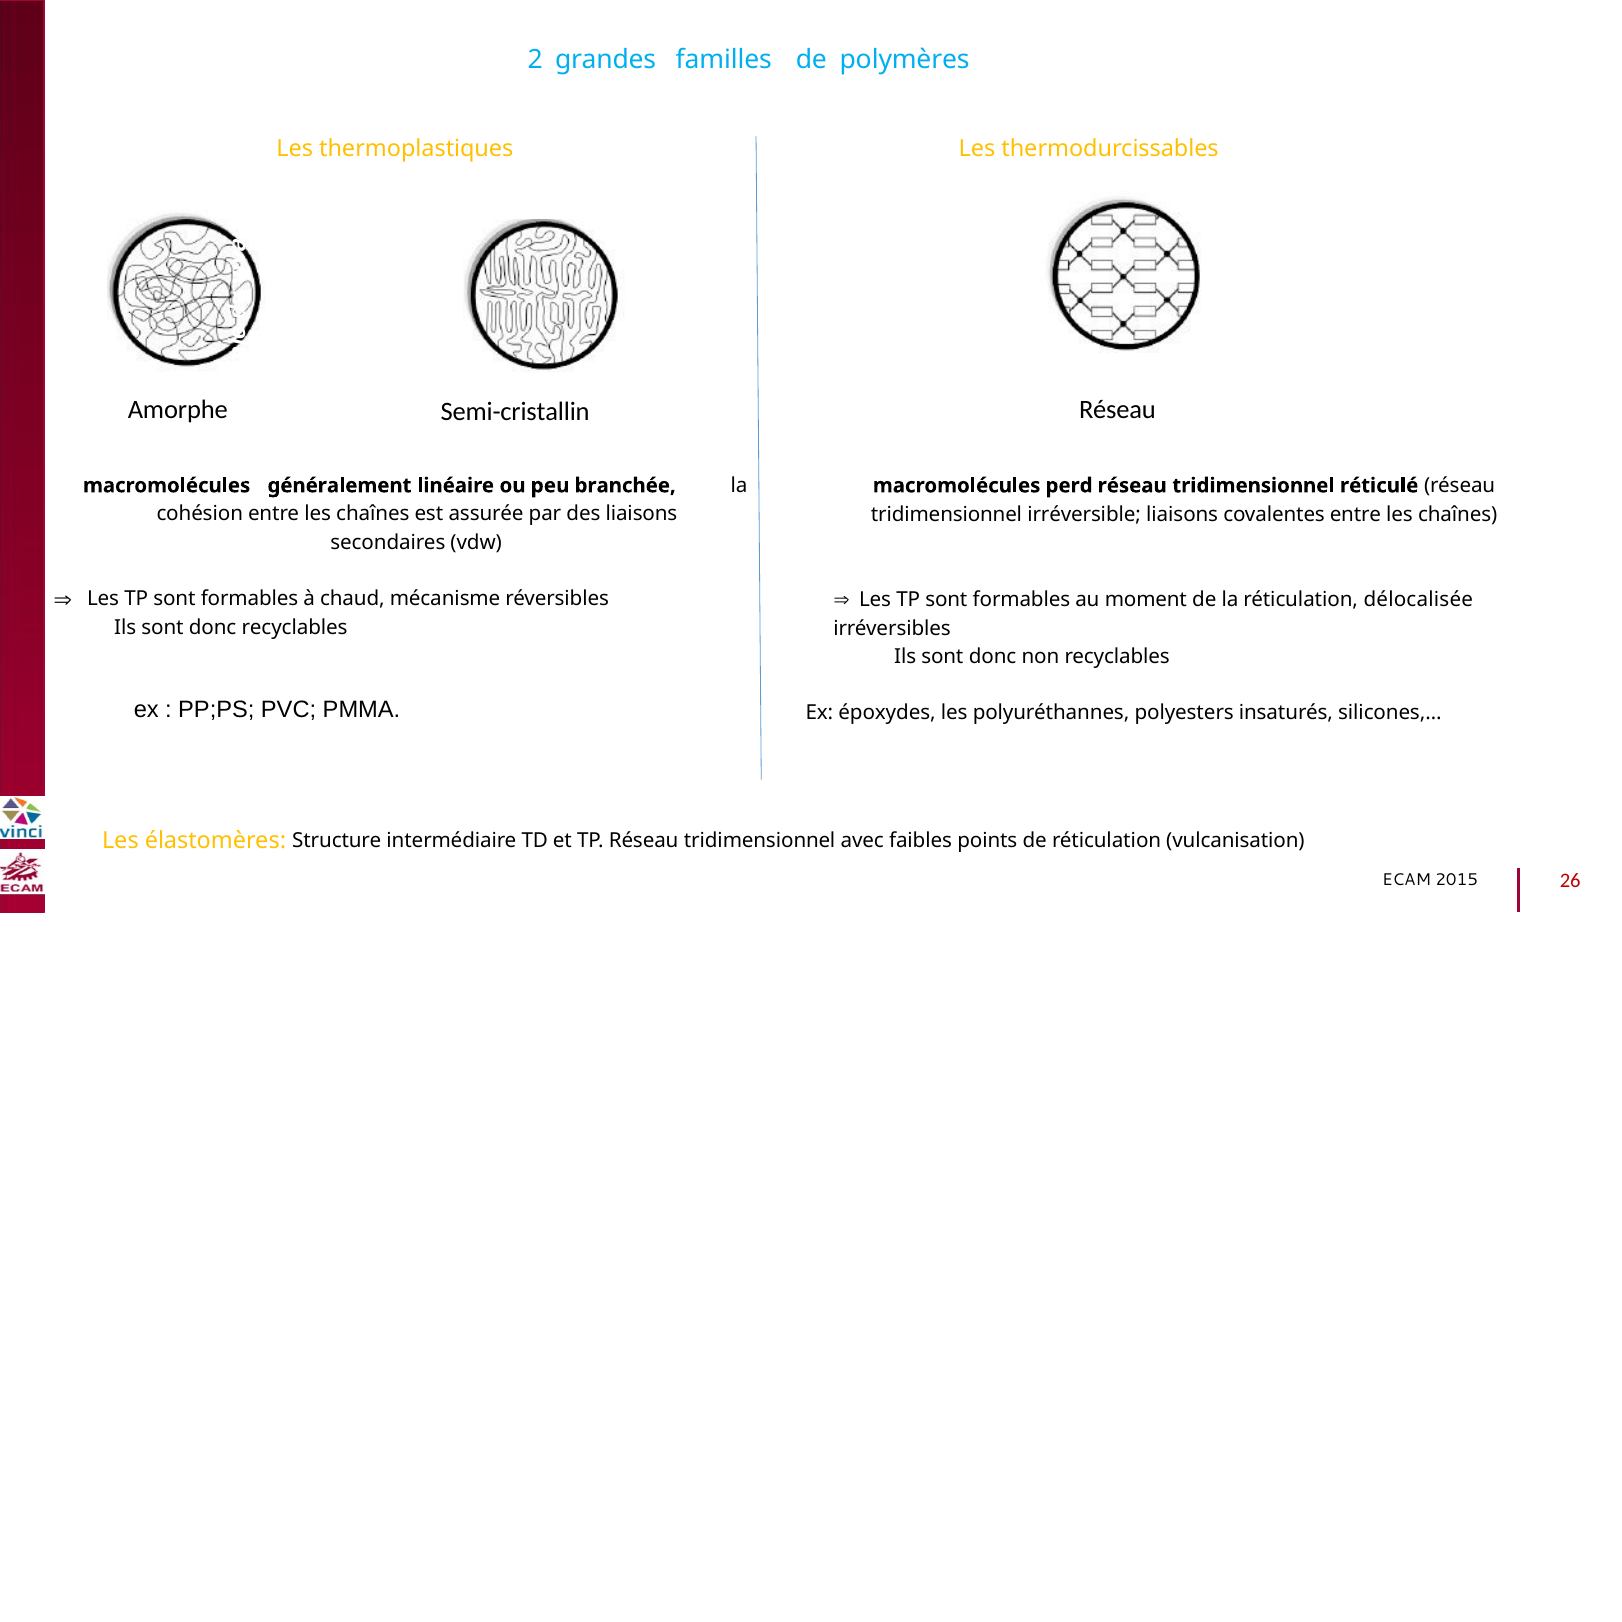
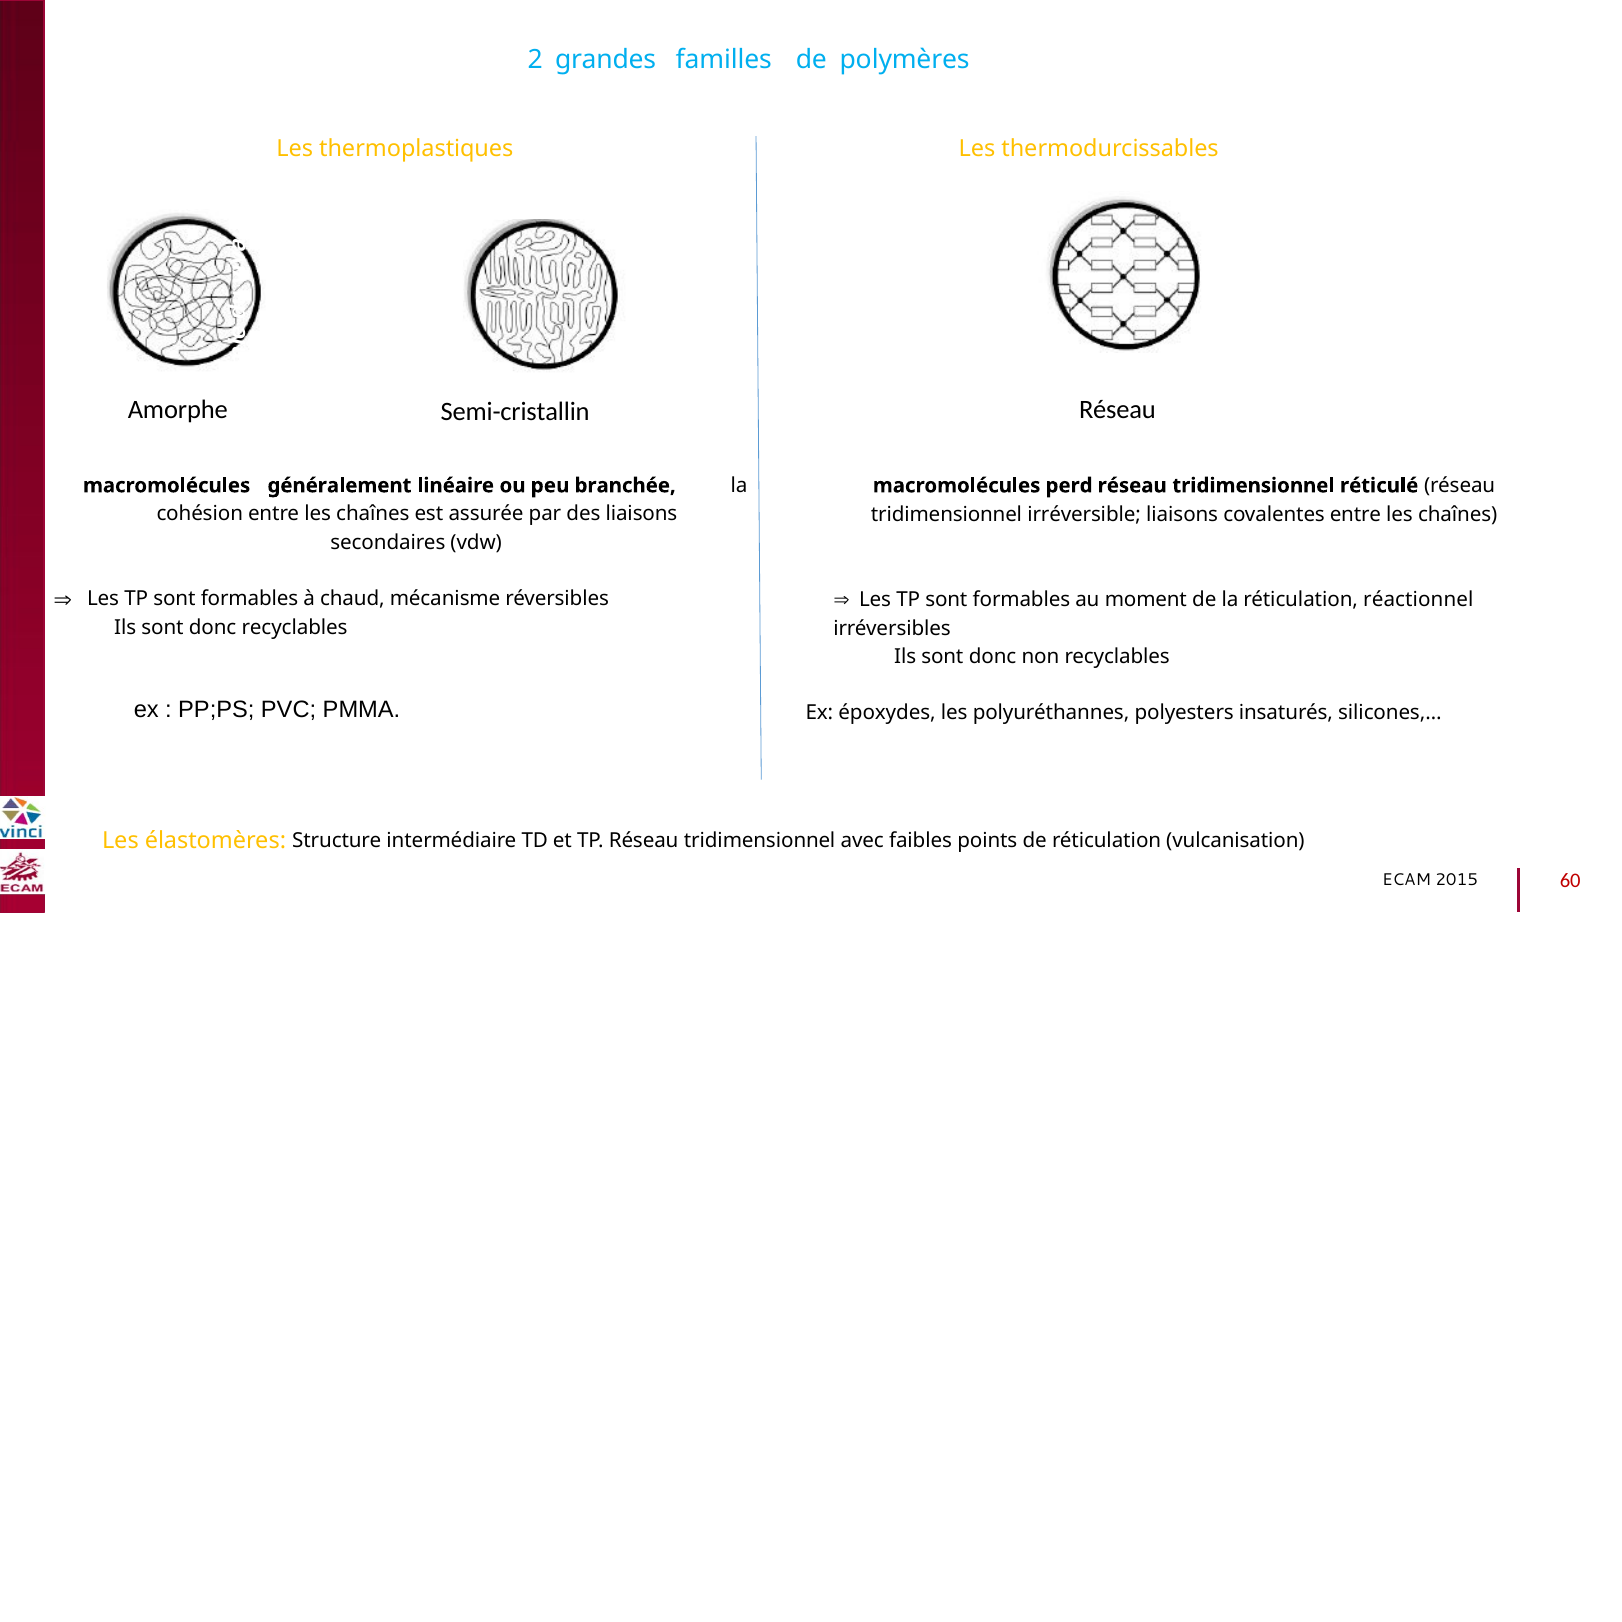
délocalisée: délocalisée -> réactionnel (1418, 599)
26: 26 -> 60 (1570, 881)
